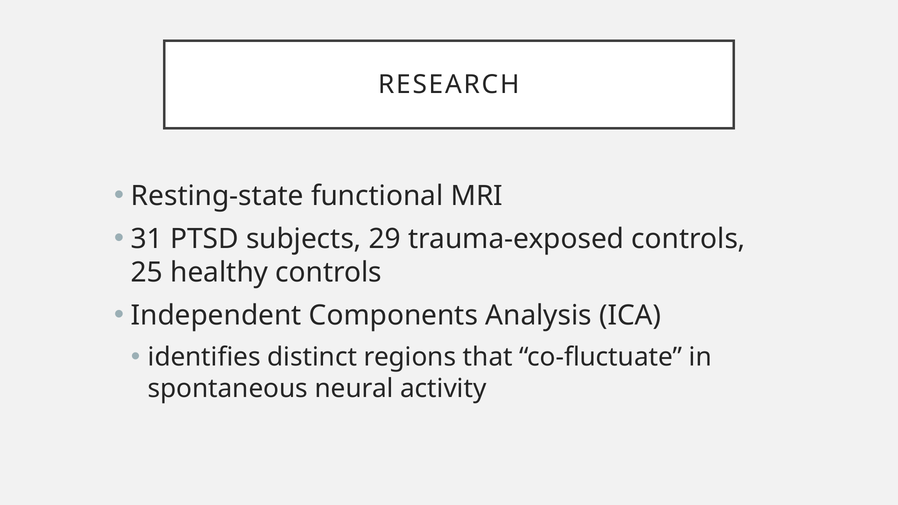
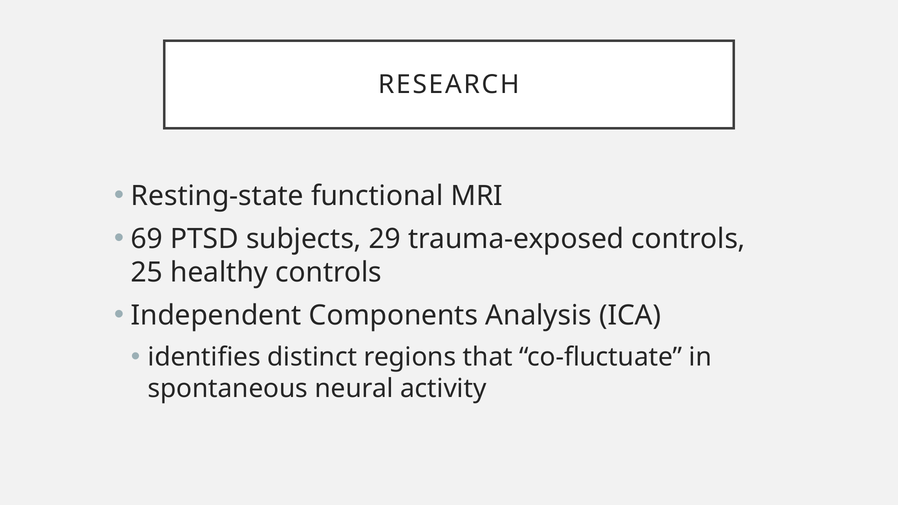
31: 31 -> 69 (147, 239)
